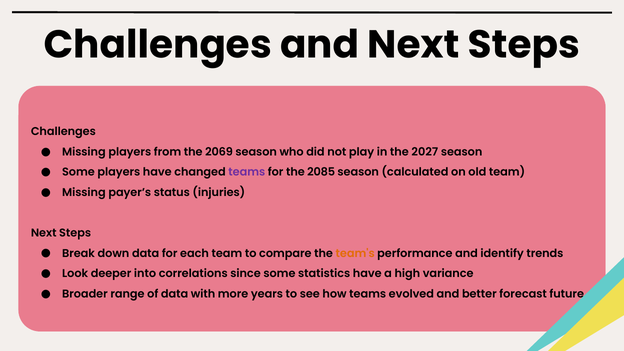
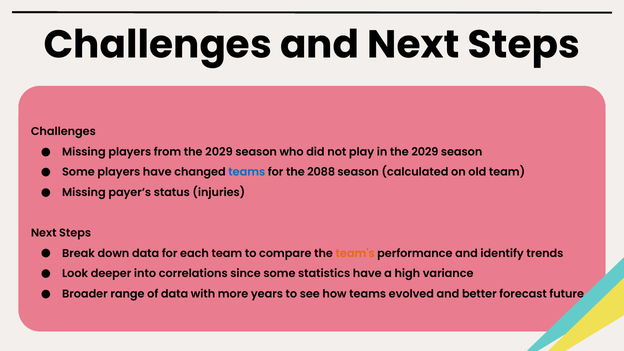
from the 2069: 2069 -> 2029 (219, 152)
in the 2027: 2027 -> 2029 (425, 152)
teams colour: purple -> blue (247, 172)
2085: 2085 -> 2088 (321, 172)
